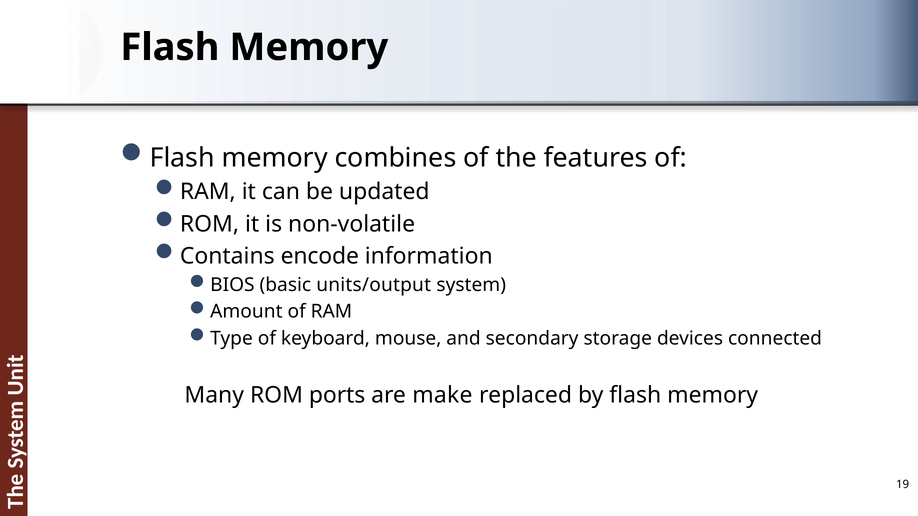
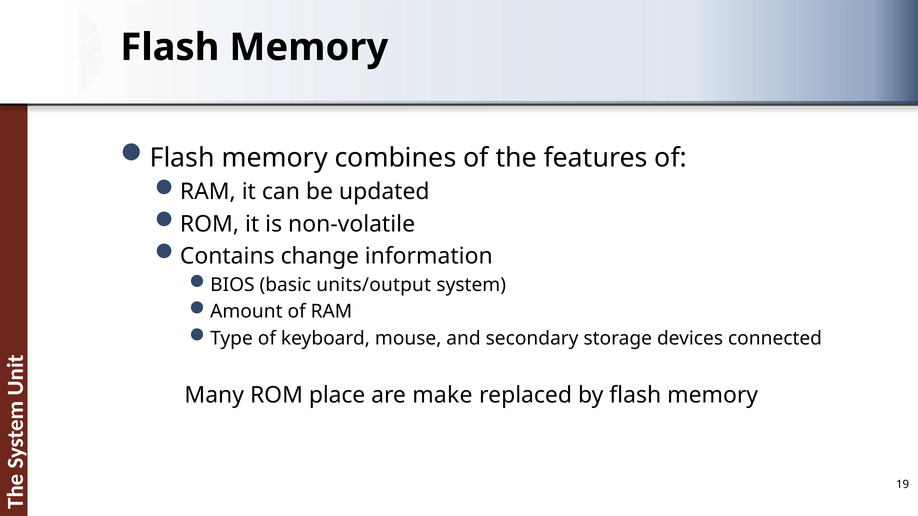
encode: encode -> change (320, 256)
ports: ports -> place (337, 396)
